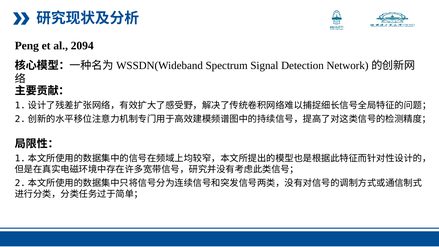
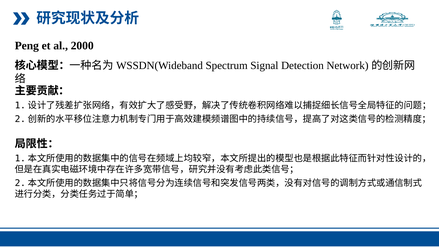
2094: 2094 -> 2000 (82, 46)
